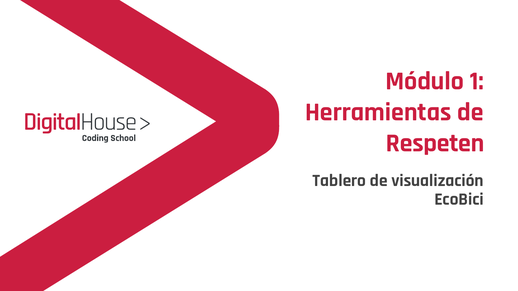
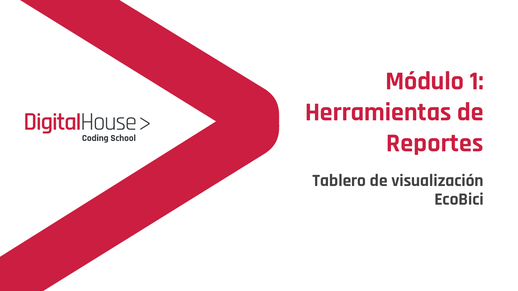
Respeten: Respeten -> Reportes (435, 143)
